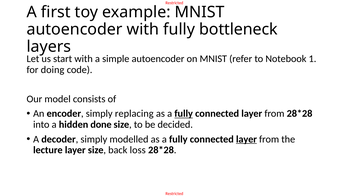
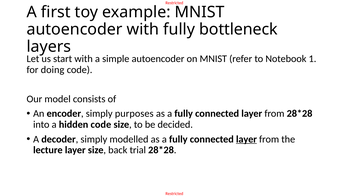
replacing: replacing -> purposes (134, 114)
fully underline: present -> none (184, 114)
hidden done: done -> code (101, 125)
loss: loss -> trial (138, 150)
